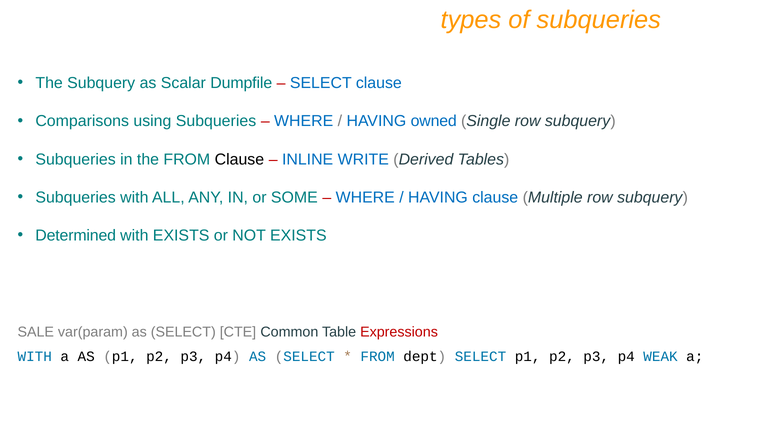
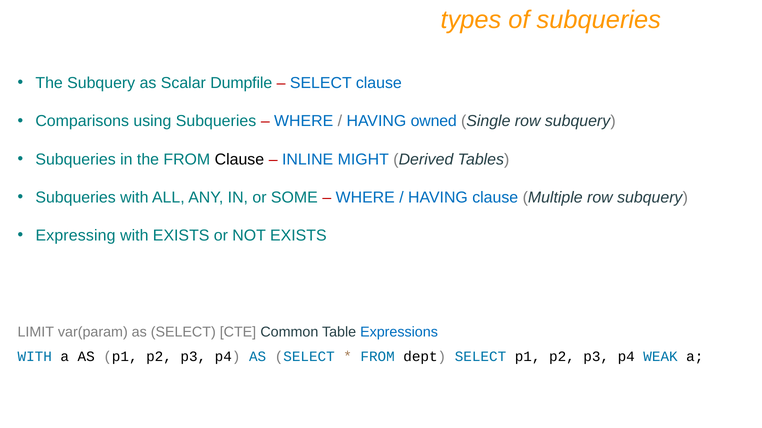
WRITE: WRITE -> MIGHT (363, 160)
Determined: Determined -> Expressing (76, 236)
SALE: SALE -> LIMIT (36, 332)
Expressions colour: red -> blue (399, 332)
